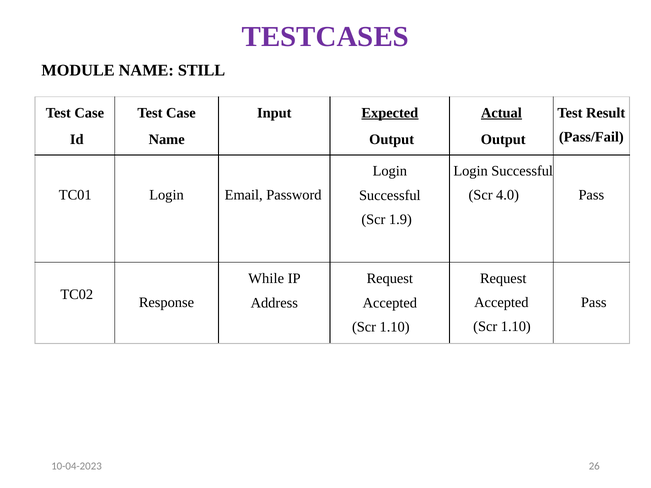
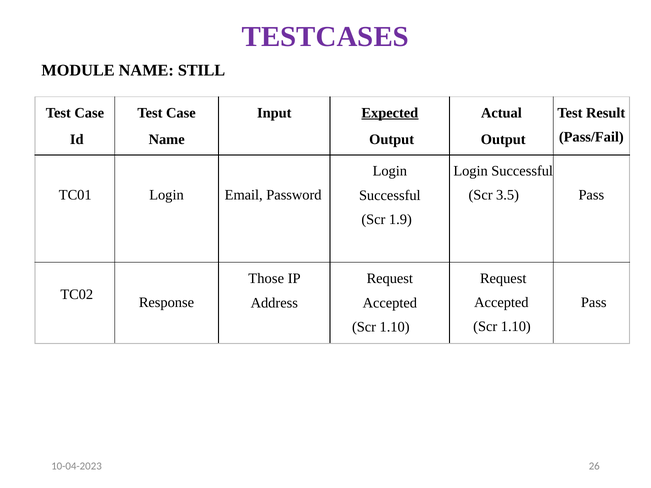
Actual underline: present -> none (501, 113)
4.0: 4.0 -> 3.5 (508, 195)
While: While -> Those (266, 278)
